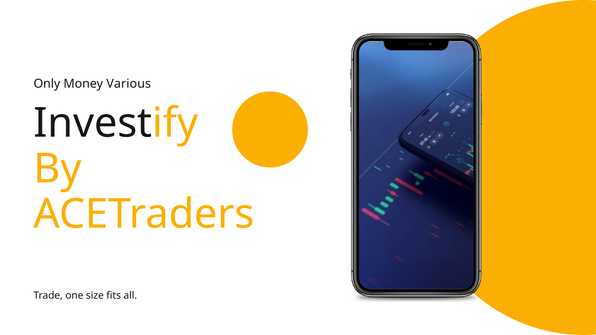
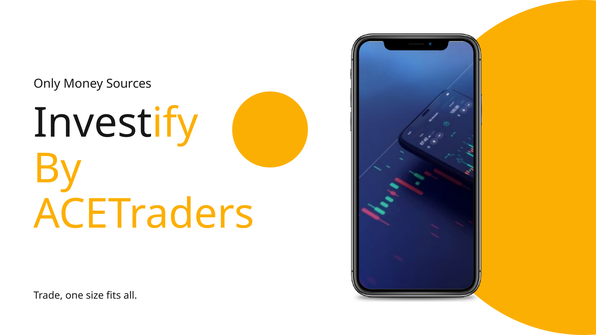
Various: Various -> Sources (129, 84)
